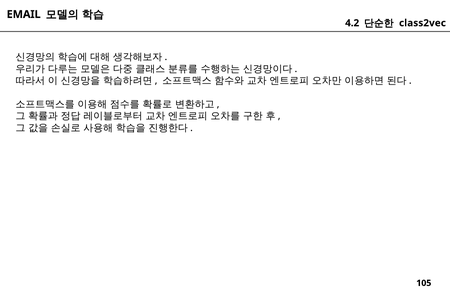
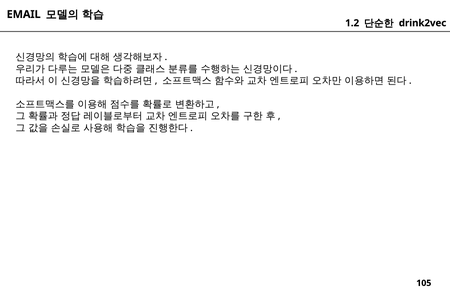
4.2: 4.2 -> 1.2 (352, 23)
class2vec: class2vec -> drink2vec (423, 23)
